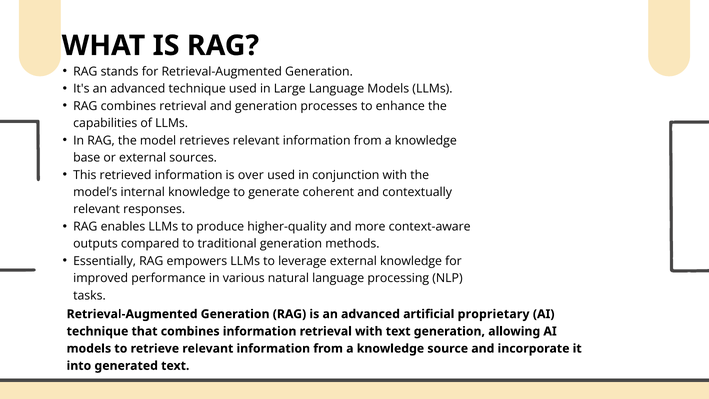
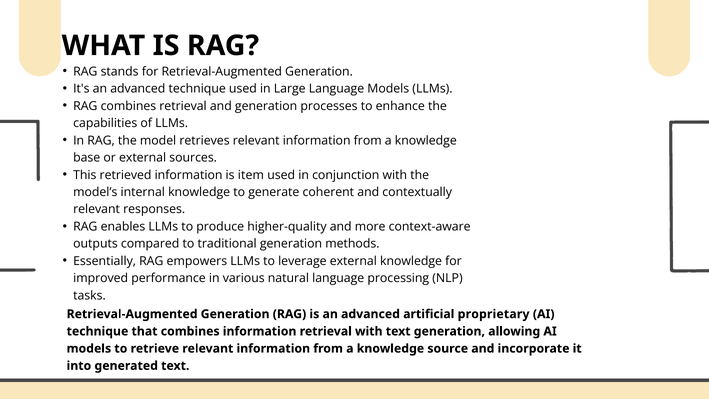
over: over -> item (251, 175)
